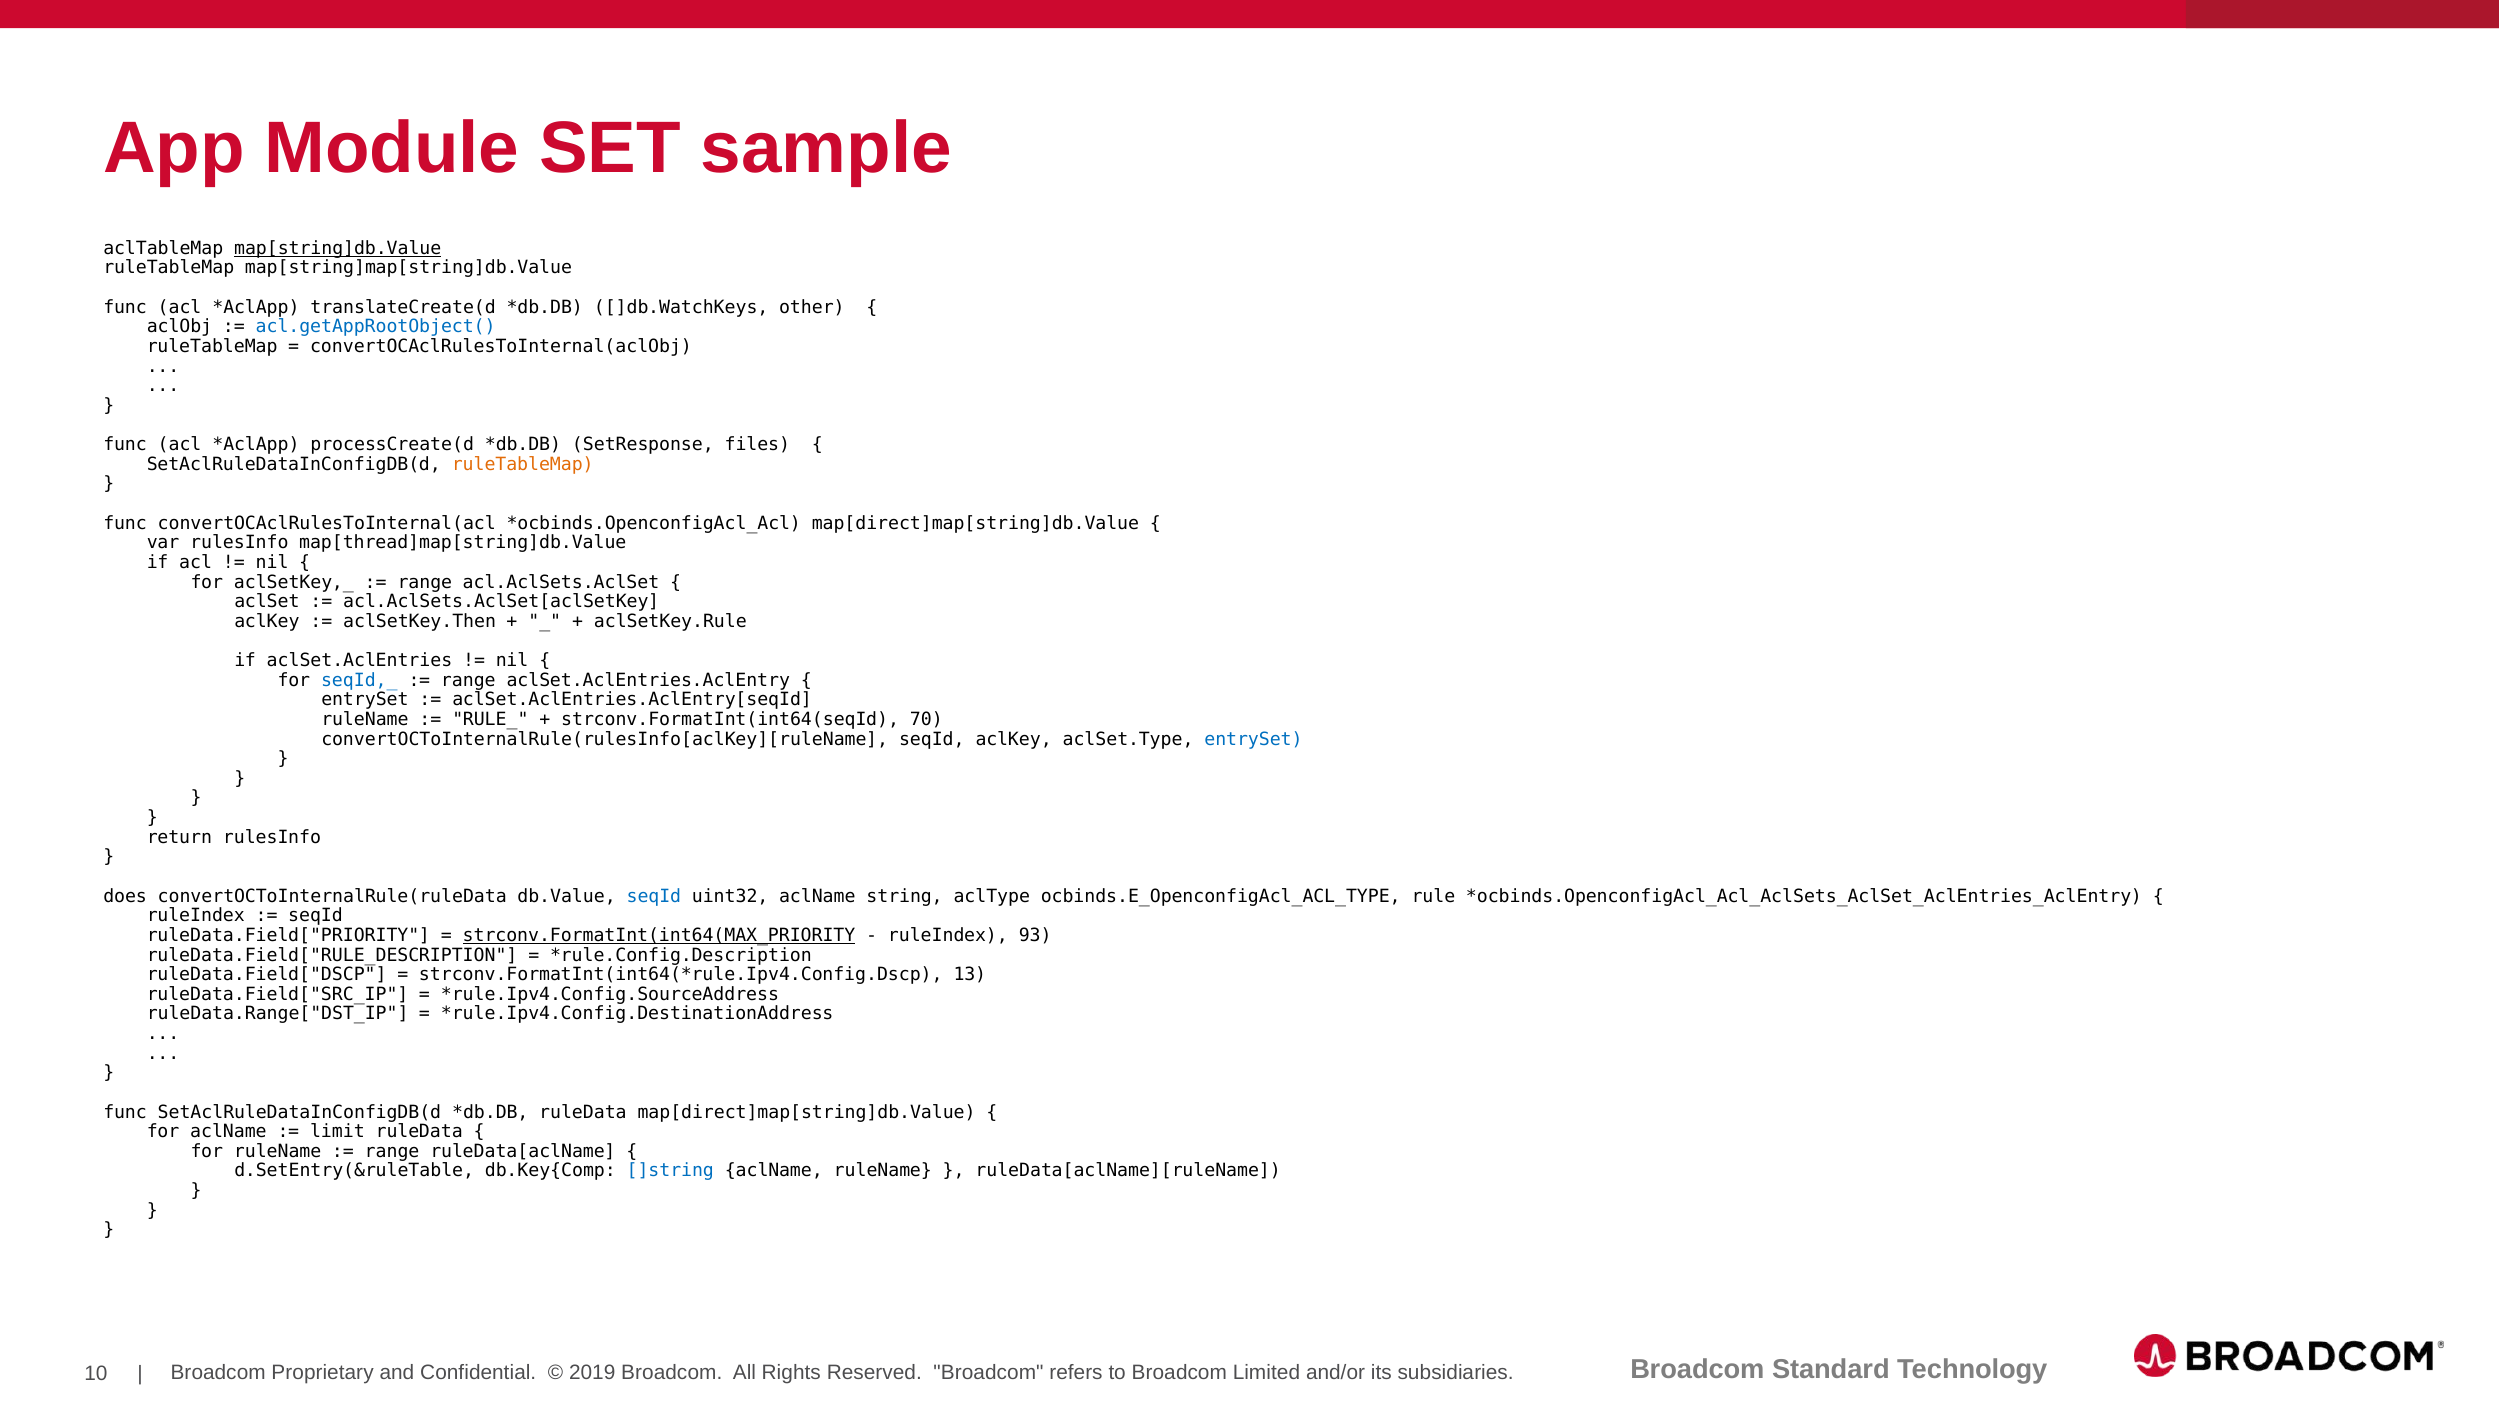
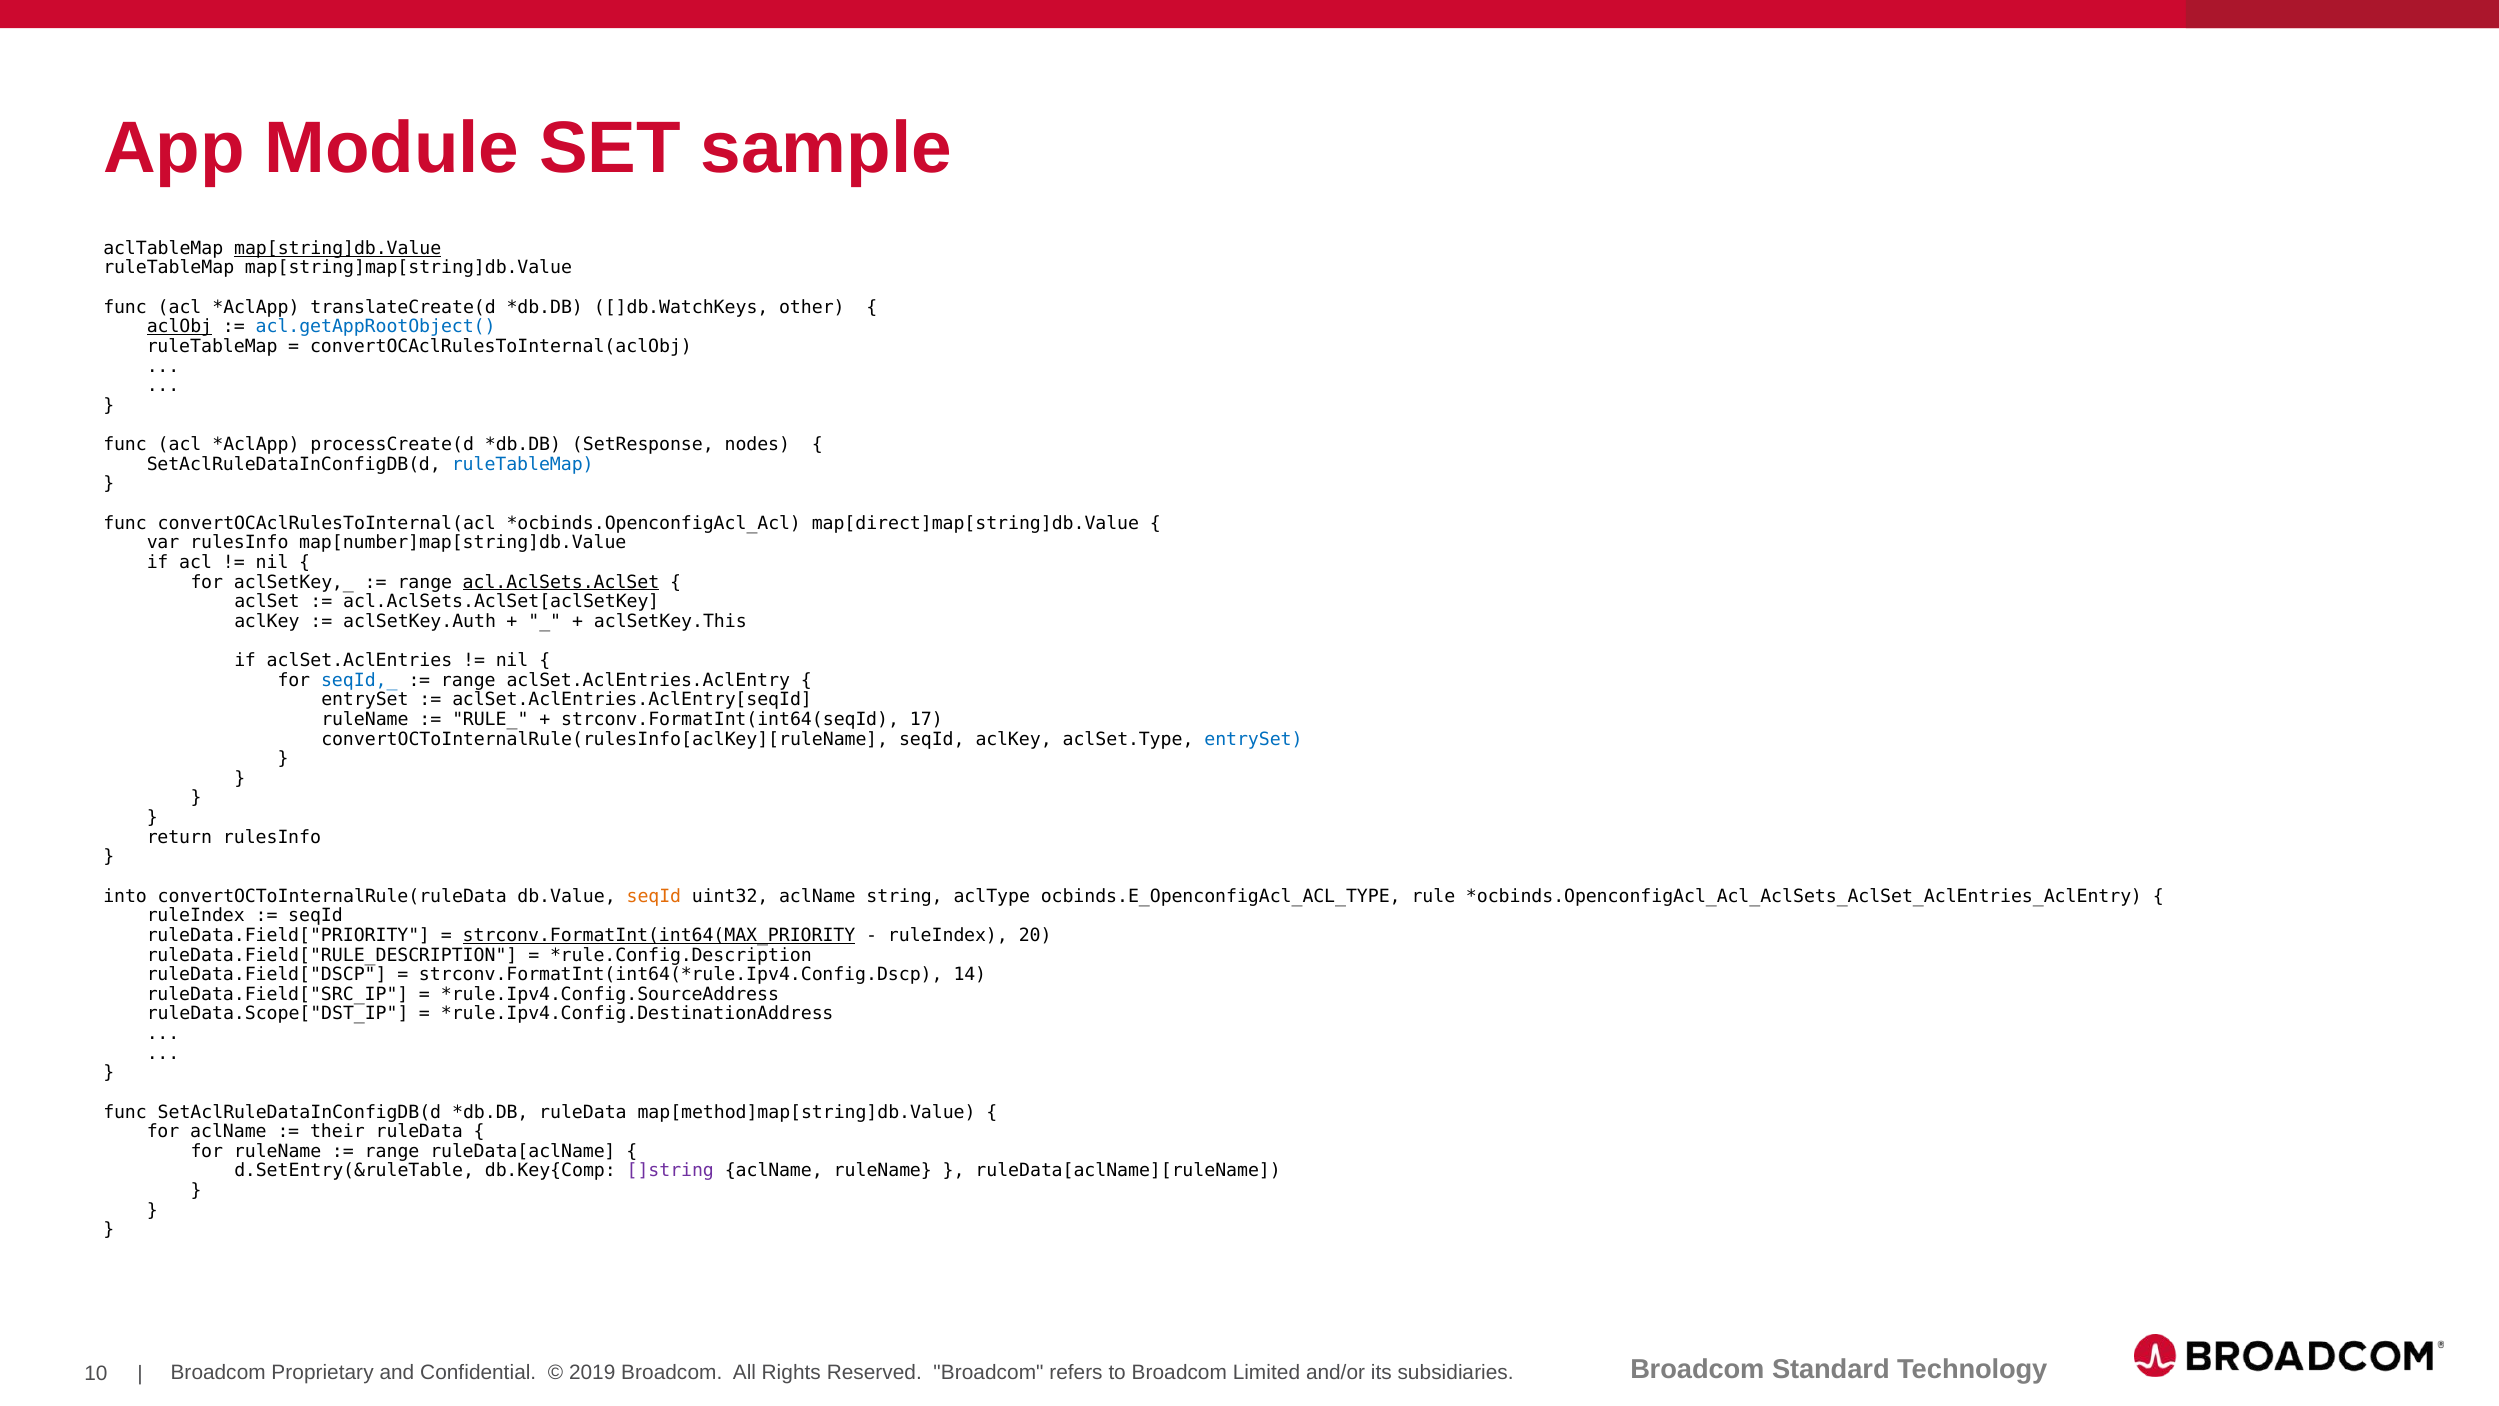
aclObj underline: none -> present (179, 327)
files: files -> nodes (757, 444)
ruleTableMap colour: orange -> blue (523, 464)
map[thread]map[string]db.Value: map[thread]map[string]db.Value -> map[number]map[string]db.Value (463, 543)
acl.AclSets.AclSet underline: none -> present (561, 582)
aclSetKey.Then: aclSetKey.Then -> aclSetKey.Auth (420, 621)
aclSetKey.Rule: aclSetKey.Rule -> aclSetKey.This (670, 621)
70: 70 -> 17 (926, 719)
does: does -> into (125, 896)
seqId colour: blue -> orange (654, 896)
93: 93 -> 20 (1035, 935)
13: 13 -> 14 (970, 974)
ruleData.Range["DST_IP: ruleData.Range["DST_IP -> ruleData.Scope["DST_IP (278, 1014)
ruleData map[direct]map[string]db.Value: map[direct]map[string]db.Value -> map[method]map[string]db.Value (807, 1112)
limit: limit -> their (337, 1131)
]string colour: blue -> purple (670, 1171)
